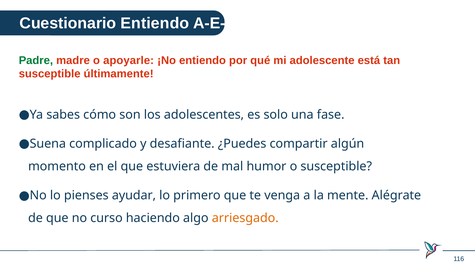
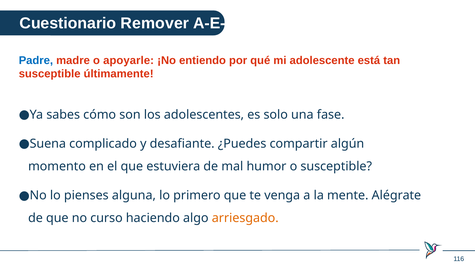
Cuestionario Entiendo: Entiendo -> Remover (155, 23)
Padre colour: green -> blue (36, 60)
ayudar: ayudar -> alguna (134, 196)
